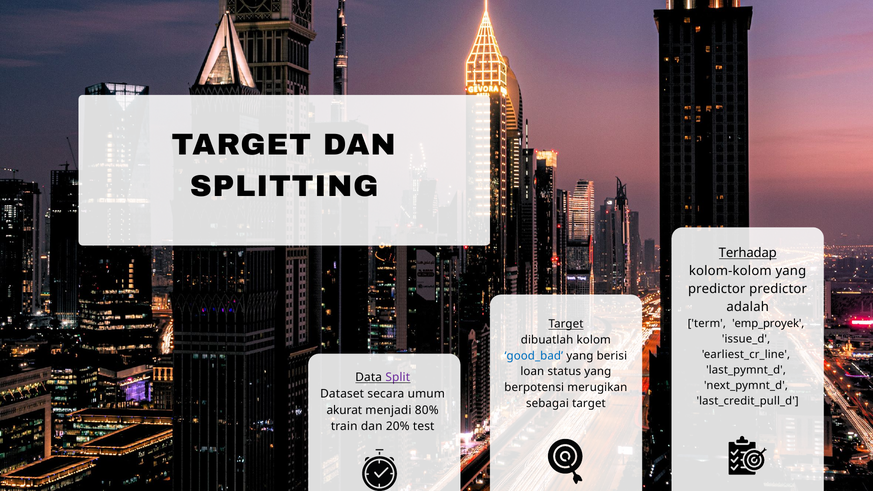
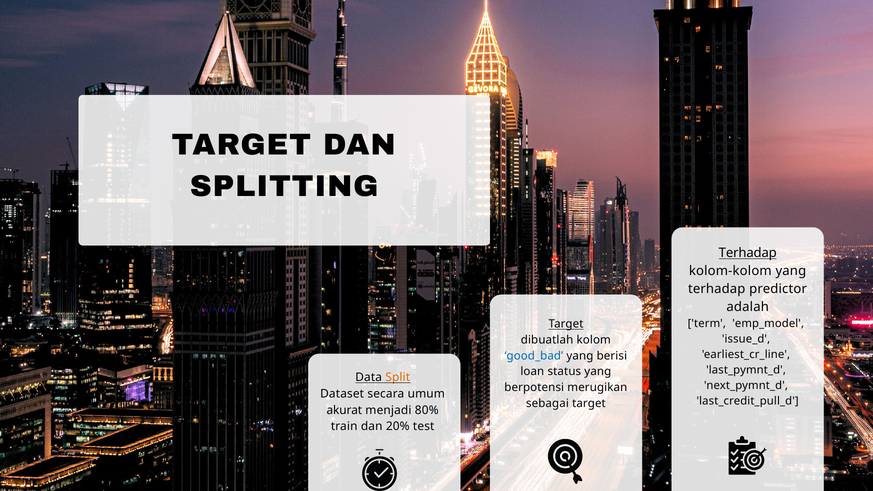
predictor: predictor -> terhadap (717, 289)
emp_proyek: emp_proyek -> emp_model (768, 323)
Split colour: purple -> orange (398, 377)
